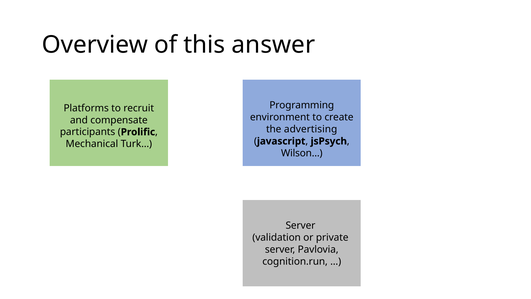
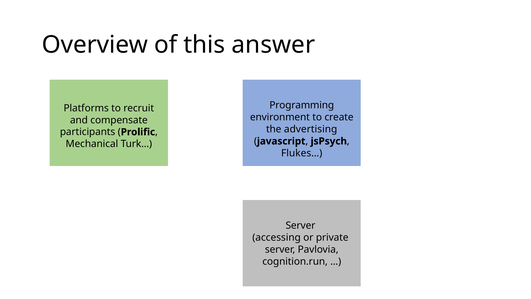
Wilson…: Wilson… -> Flukes… (302, 153)
validation: validation -> accessing (277, 237)
